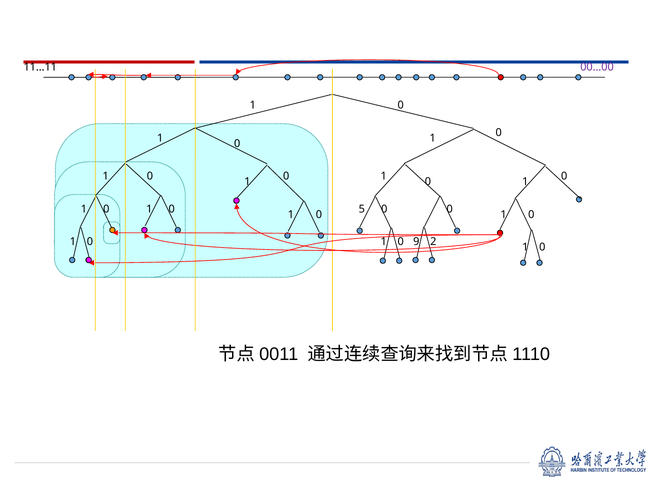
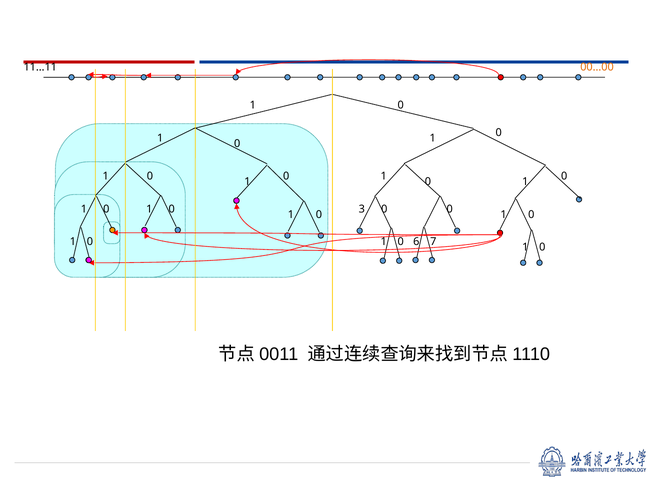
00…00 colour: purple -> orange (597, 67)
5: 5 -> 3 (362, 209)
9: 9 -> 6 (416, 242)
2: 2 -> 7 (433, 242)
